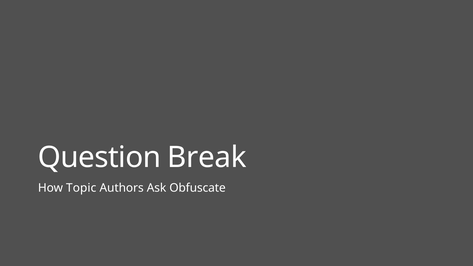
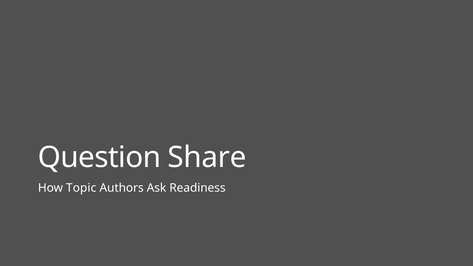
Break: Break -> Share (207, 157)
Obfuscate: Obfuscate -> Readiness (197, 188)
